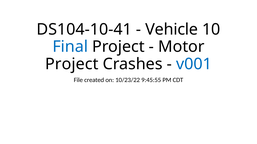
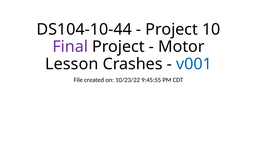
DS104-10-41: DS104-10-41 -> DS104-10-44 (84, 30)
Vehicle: Vehicle -> Project (172, 30)
Final colour: blue -> purple (70, 47)
Project: Project -> Lesson (72, 64)
